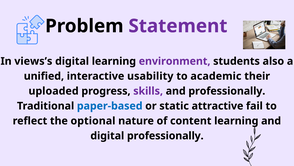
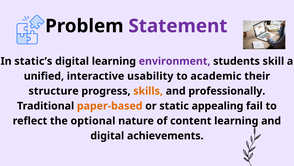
views’s: views’s -> static’s (33, 61)
also: also -> skill (273, 61)
uploaded: uploaded -> structure (54, 91)
skills colour: purple -> orange (148, 91)
paper-based colour: blue -> orange (110, 106)
attractive: attractive -> appealing (217, 106)
digital professionally: professionally -> achievements (165, 135)
